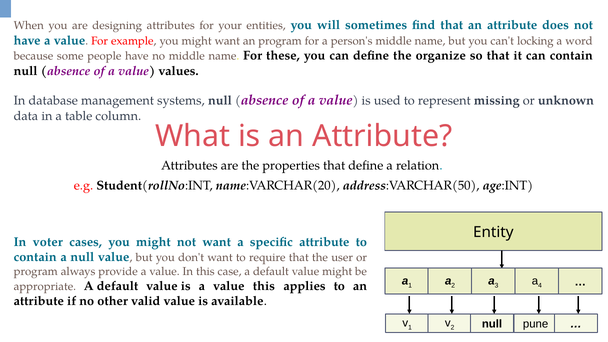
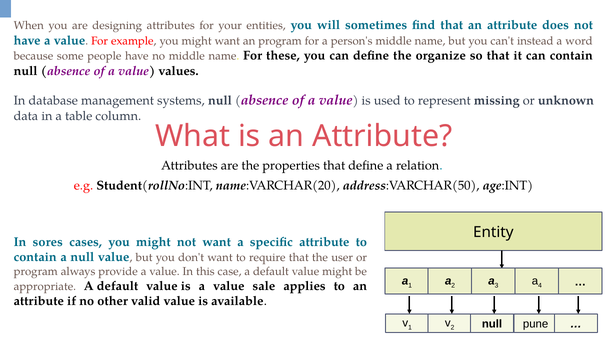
locking: locking -> instead (535, 41)
voter: voter -> sores (48, 242)
value this: this -> sale (264, 286)
